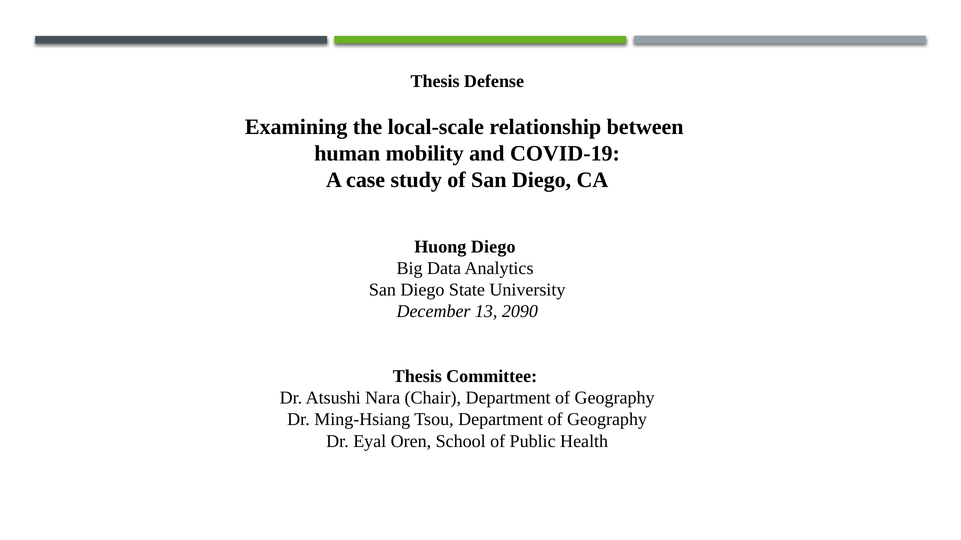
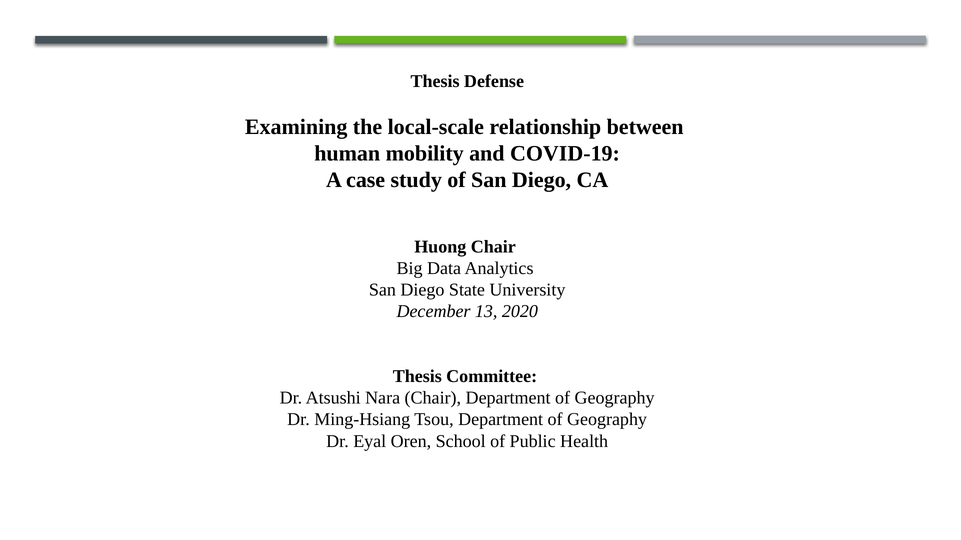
Huong Diego: Diego -> Chair (493, 247)
2090: 2090 -> 2020 (520, 312)
